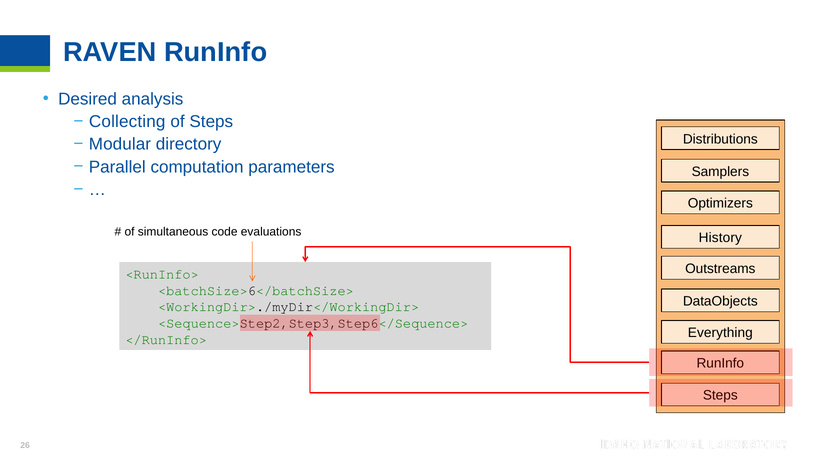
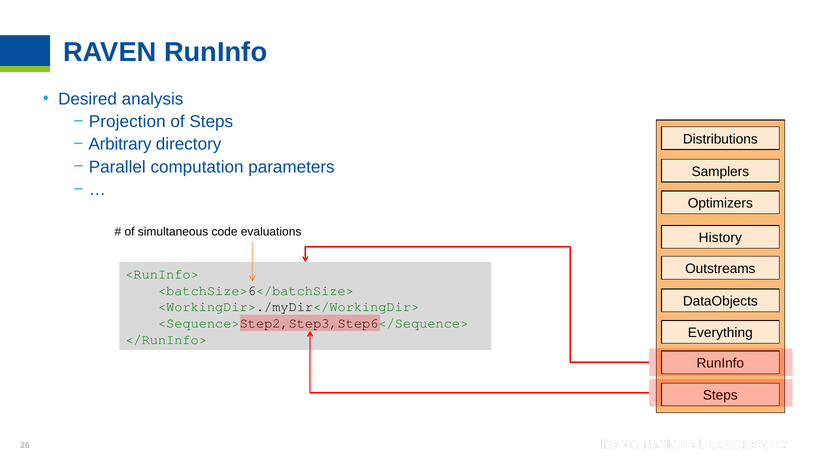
Collecting: Collecting -> Projection (127, 121)
Modular: Modular -> Arbitrary (120, 144)
